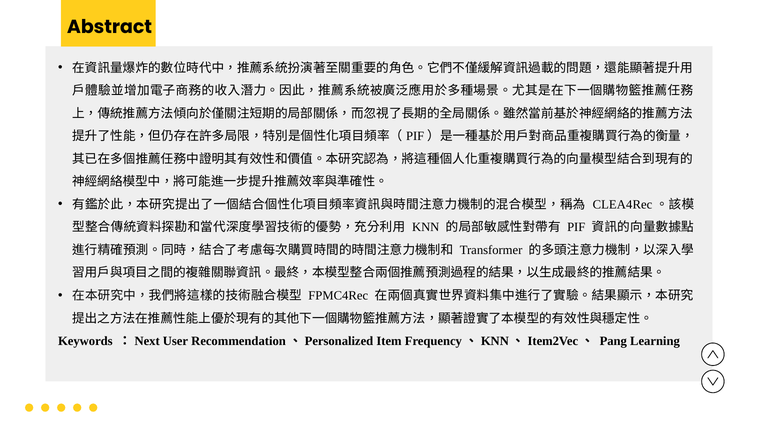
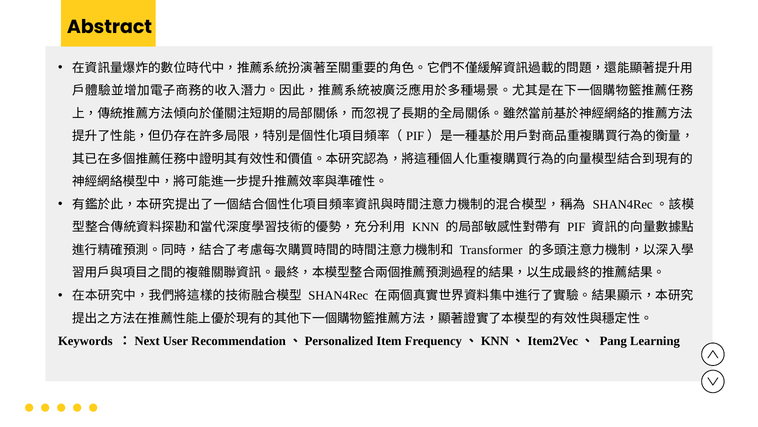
CLEA4Rec: CLEA4Rec -> SHAN4Rec (623, 204)
FPMC4Rec: FPMC4Rec -> SHAN4Rec (338, 295)
